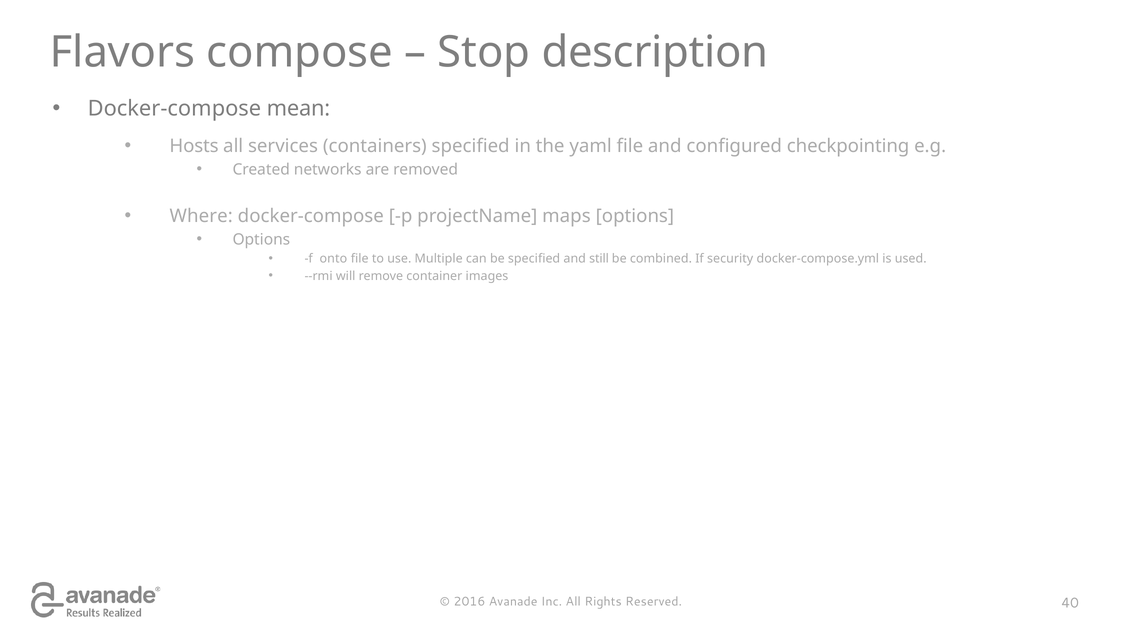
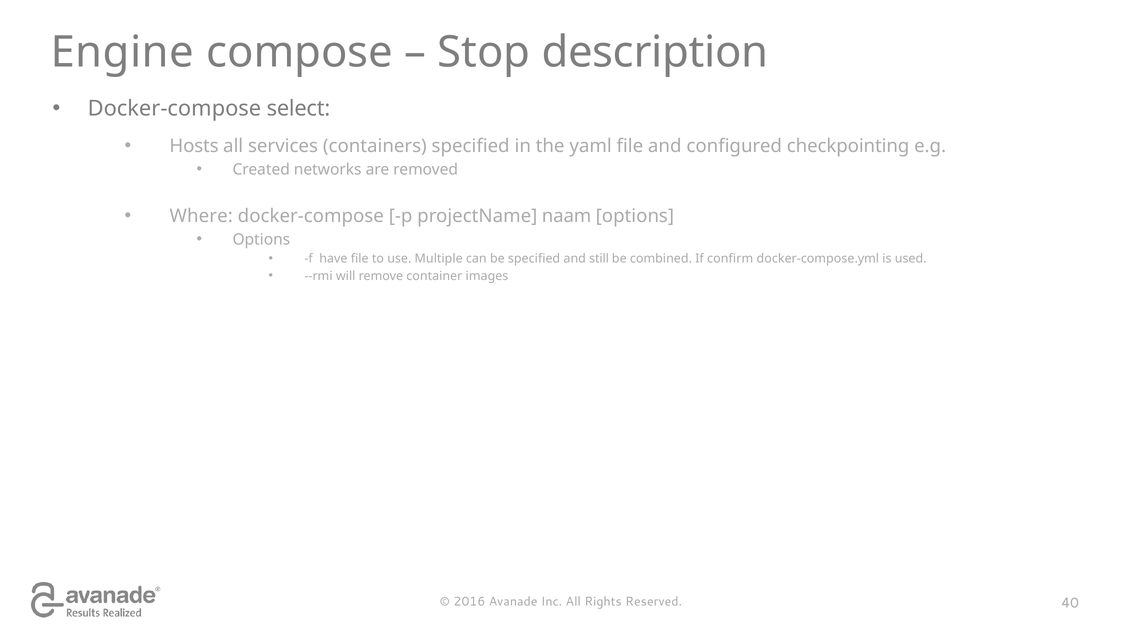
Flavors: Flavors -> Engine (122, 52)
mean: mean -> select (298, 109)
maps: maps -> naam (567, 216)
onto: onto -> have (333, 258)
security: security -> confirm (730, 258)
